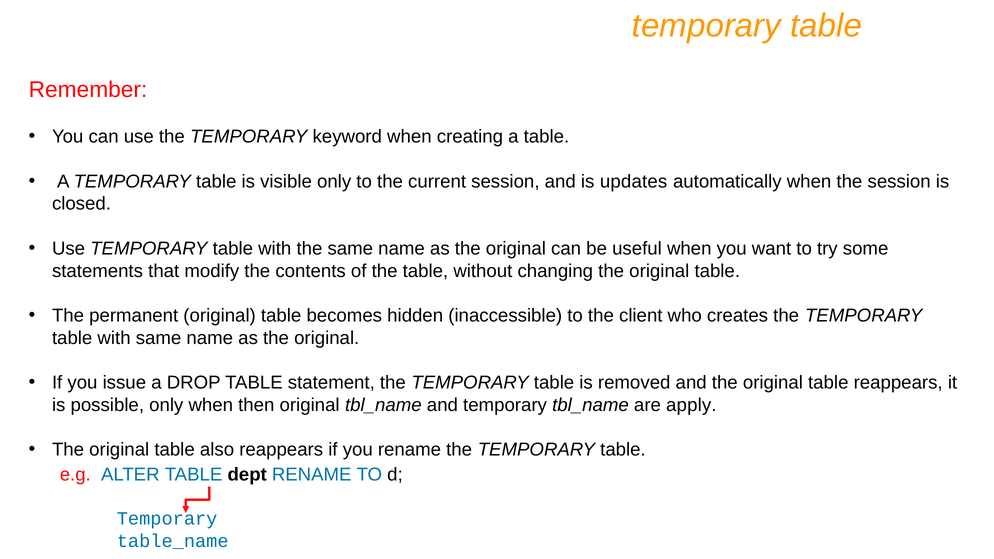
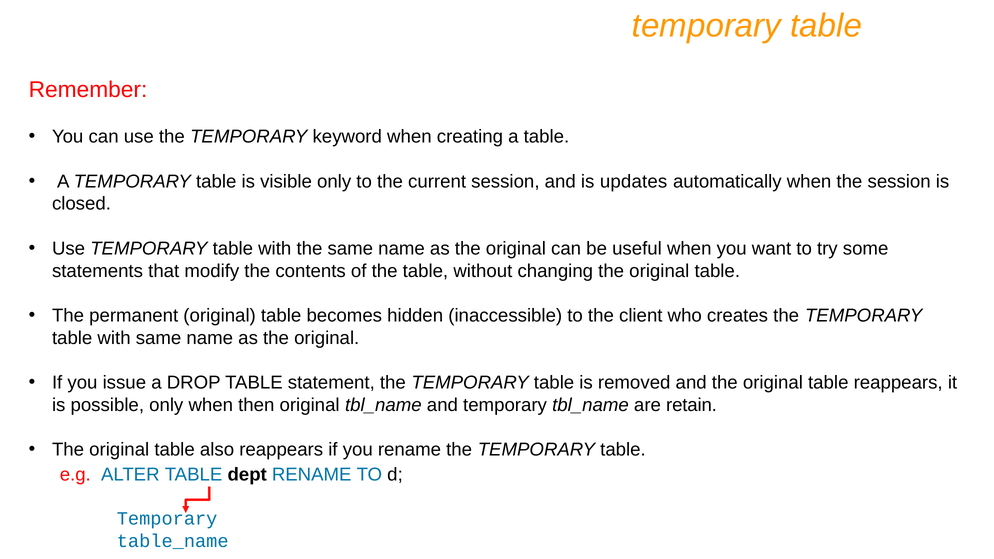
apply: apply -> retain (691, 405)
